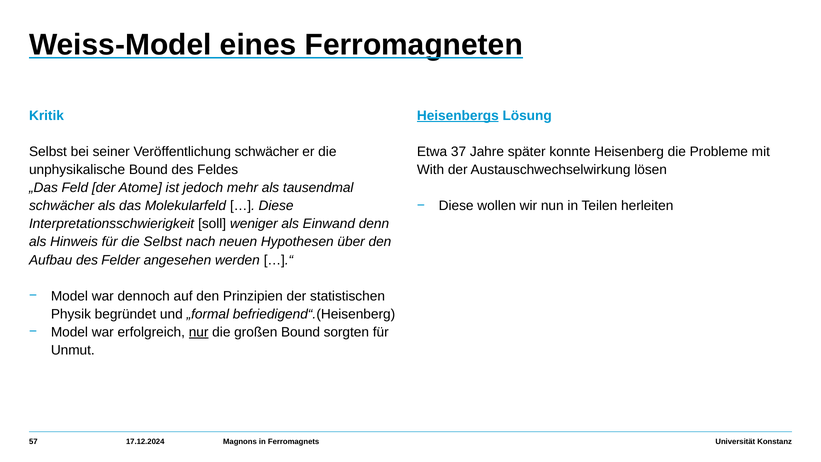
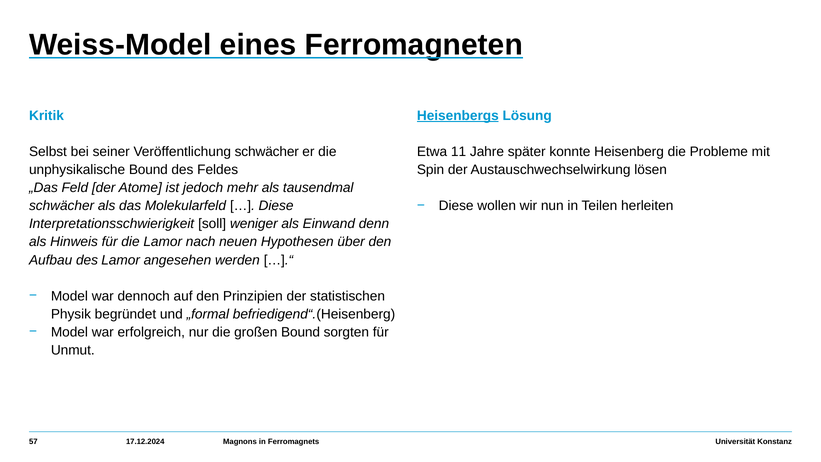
37: 37 -> 11 (459, 152)
With: With -> Spin (431, 170)
die Selbst: Selbst -> Lamor (163, 242)
des Felder: Felder -> Lamor (121, 260)
nur underline: present -> none (199, 332)
